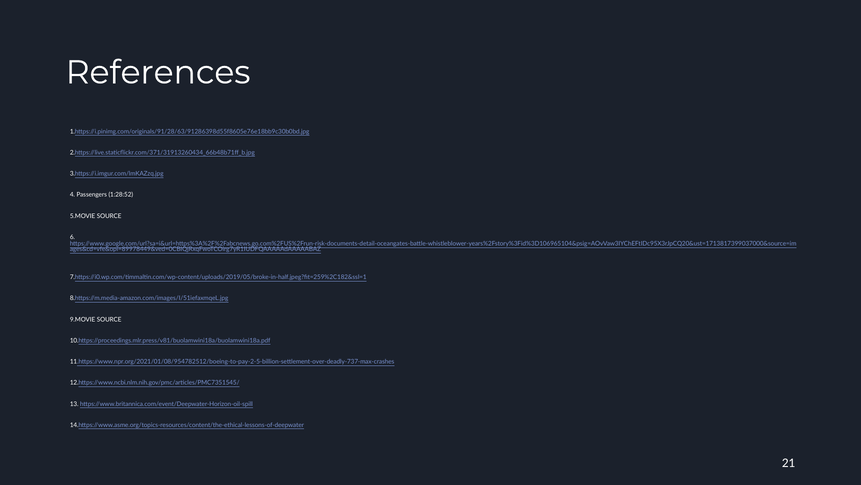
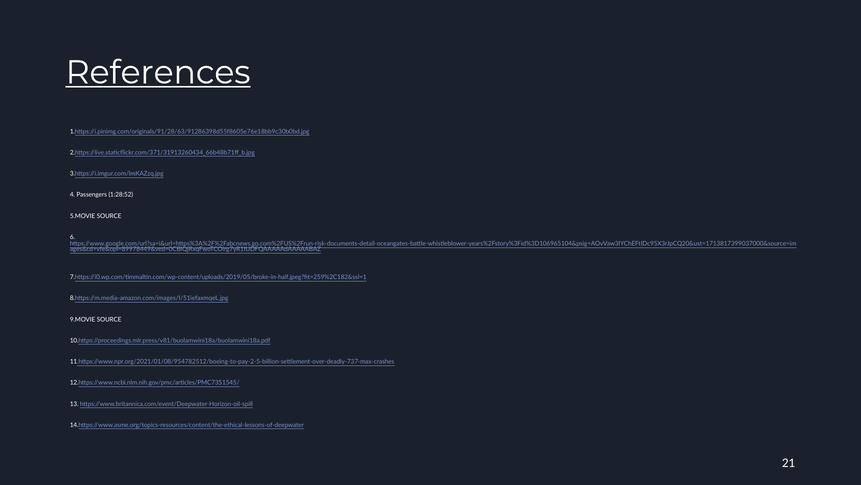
References underline: none -> present (158, 72)
